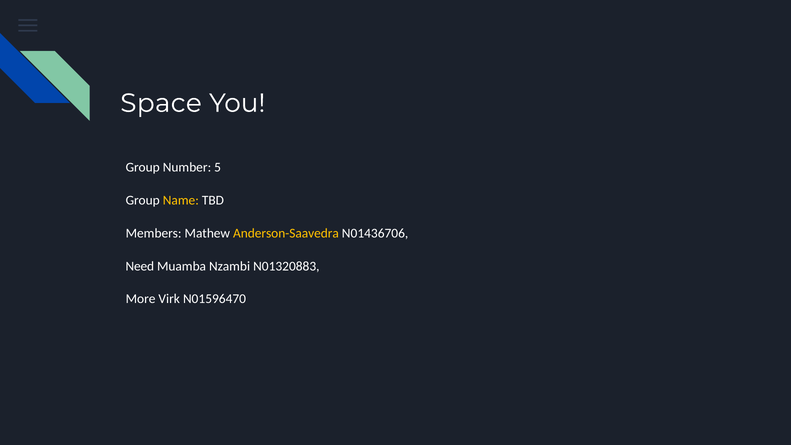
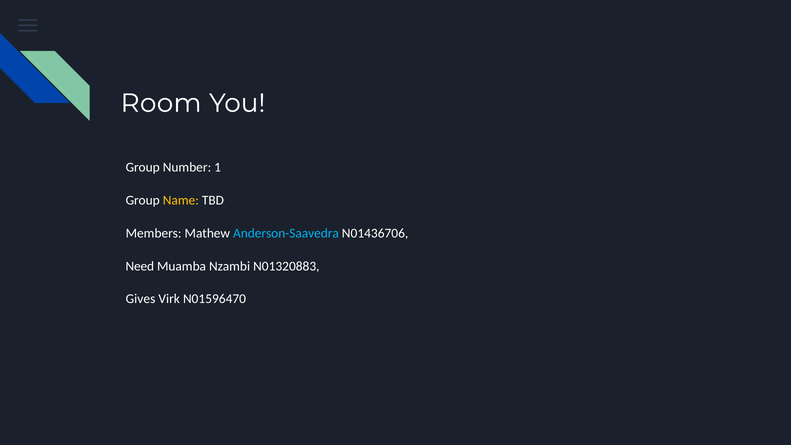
Space: Space -> Room (161, 103)
5: 5 -> 1 (218, 167)
Anderson-Saavedra colour: yellow -> light blue (286, 233)
More: More -> Gives (141, 299)
